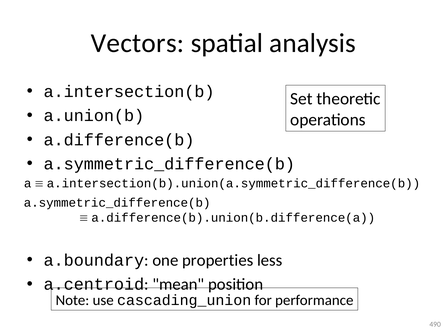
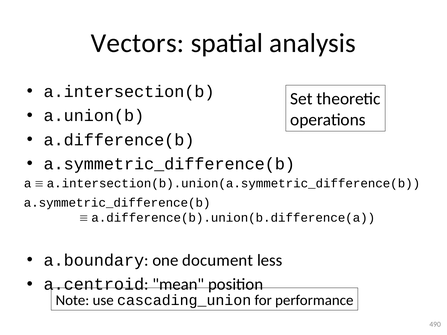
properties: properties -> document (218, 260)
